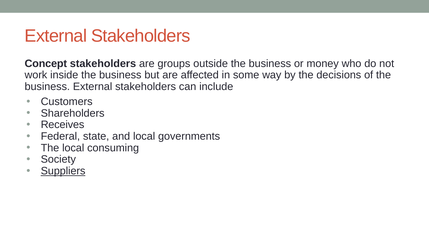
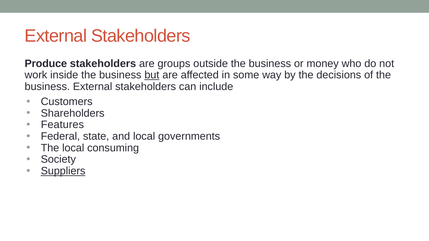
Concept: Concept -> Produce (46, 64)
but underline: none -> present (152, 75)
Receives: Receives -> Features (62, 125)
